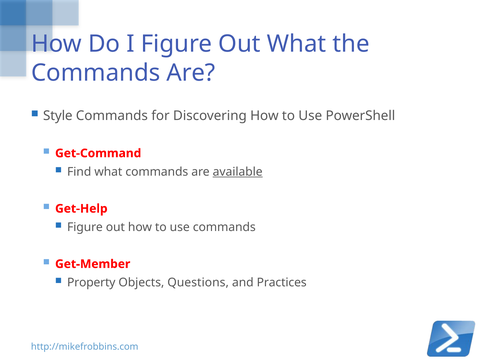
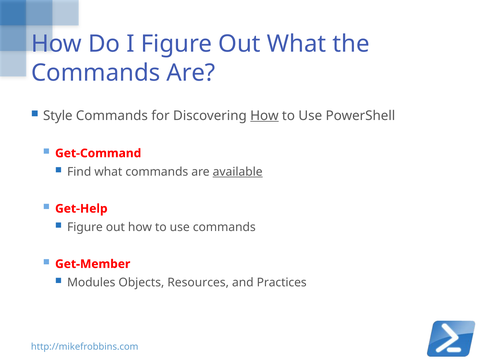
How underline: none -> present (264, 116)
Property: Property -> Modules (91, 282)
Questions: Questions -> Resources (198, 282)
